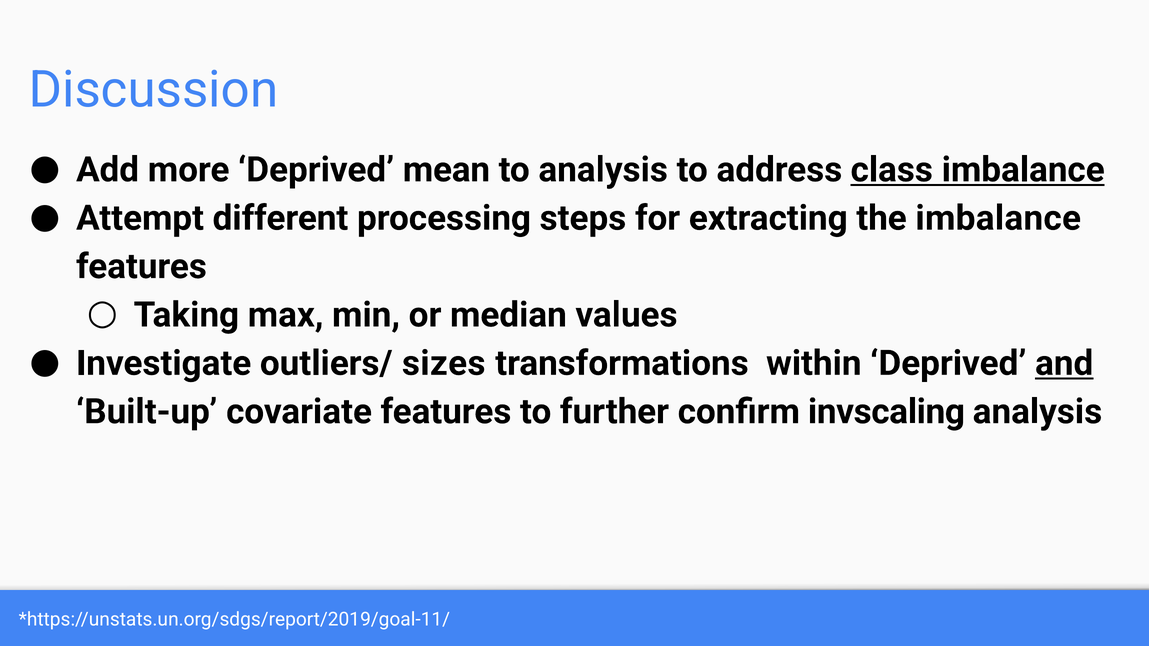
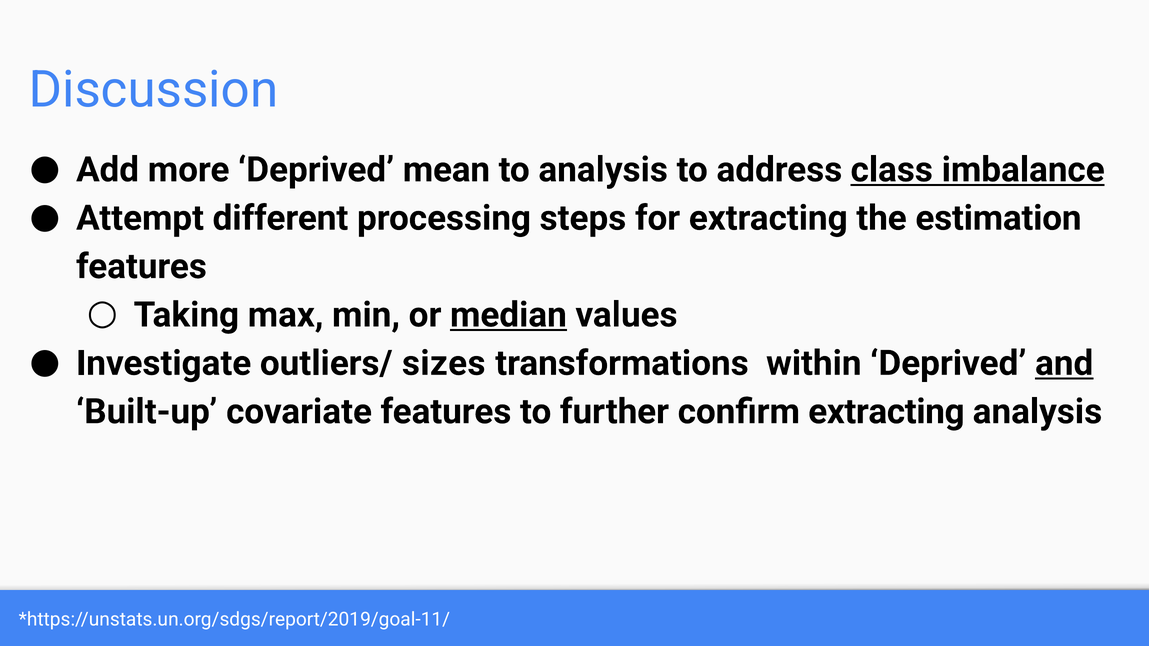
the imbalance: imbalance -> estimation (998, 218)
median underline: none -> present (508, 315)
confirm invscaling: invscaling -> extracting (886, 412)
